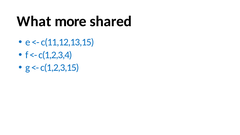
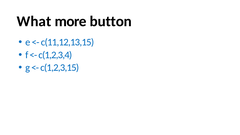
shared: shared -> button (111, 21)
